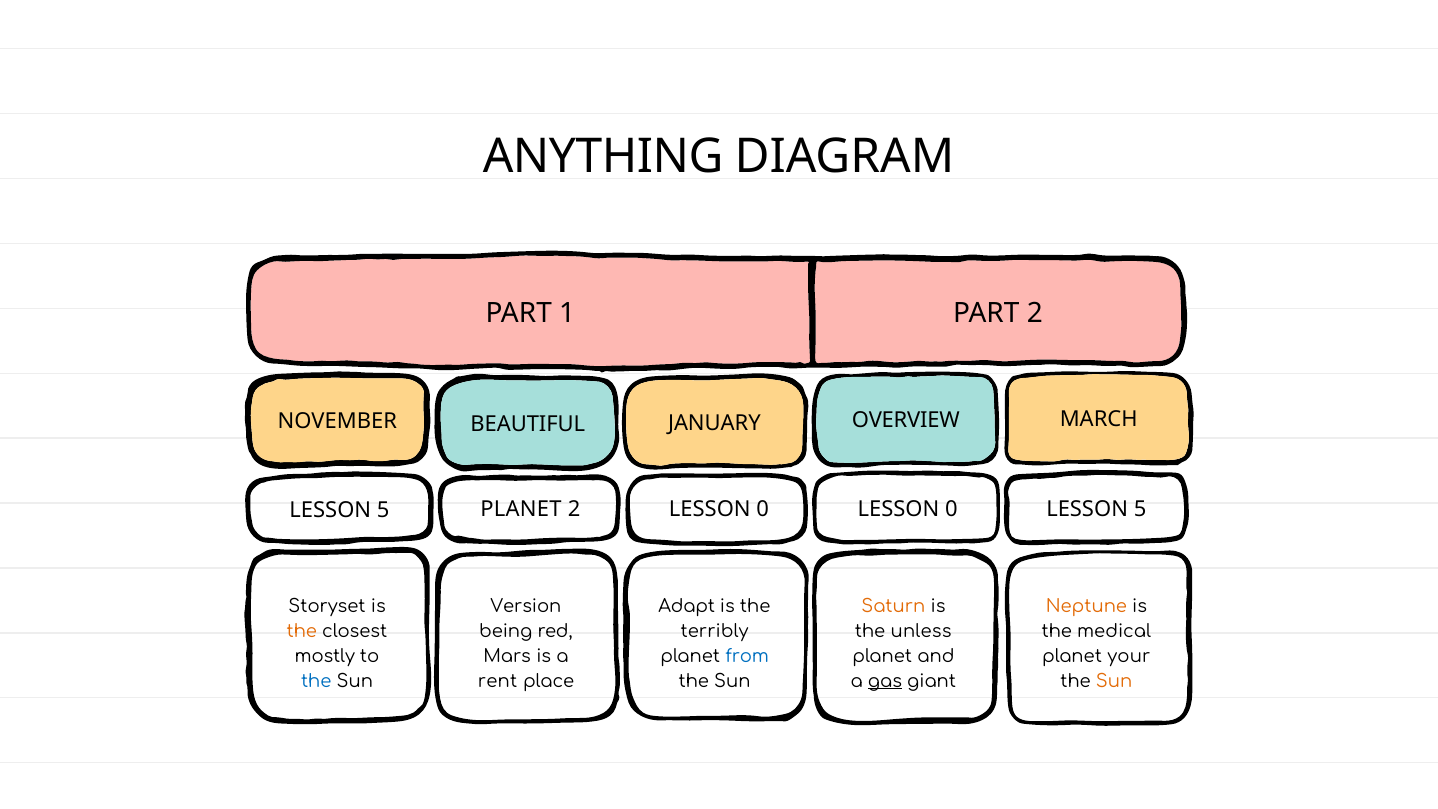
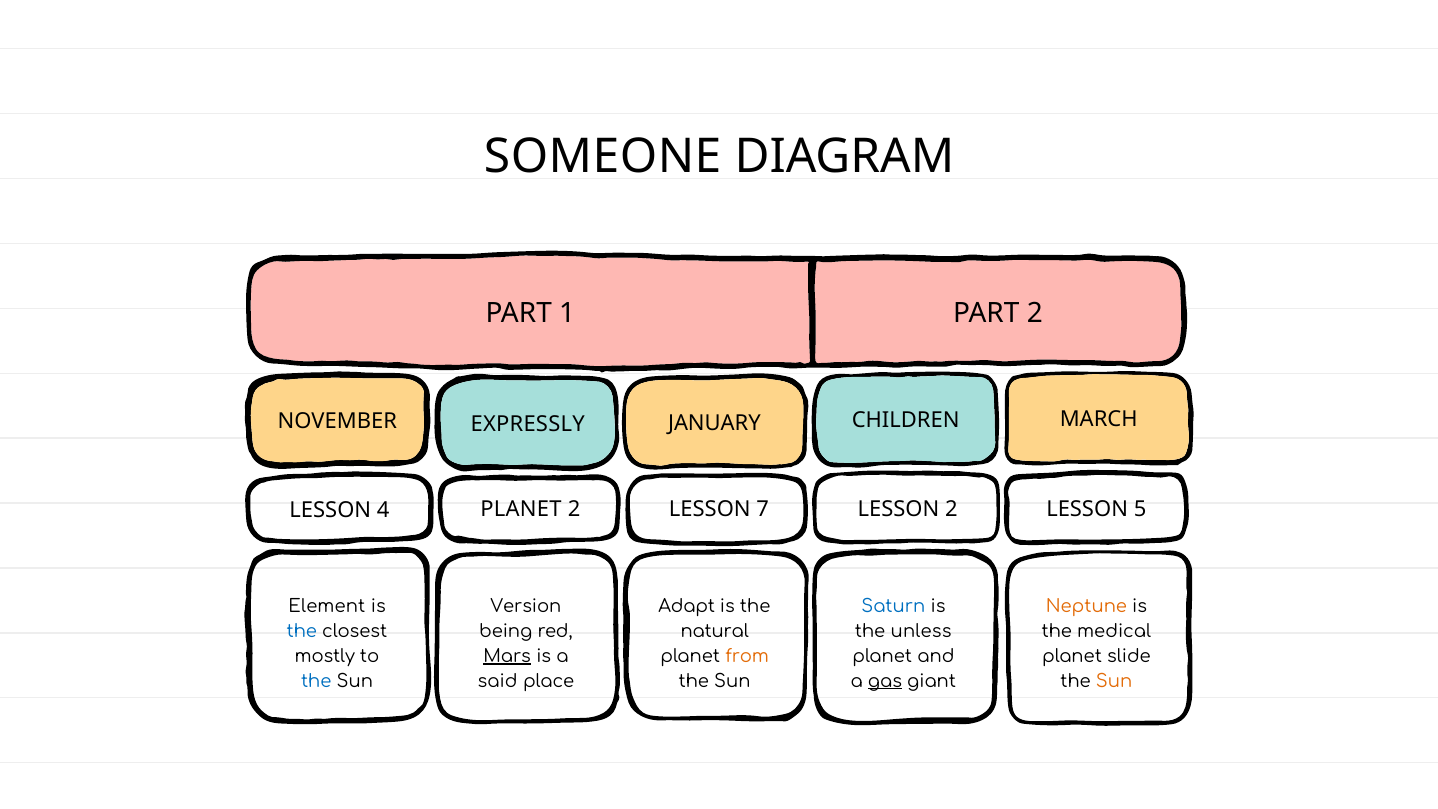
ANYTHING: ANYTHING -> SOMEONE (603, 157)
OVERVIEW: OVERVIEW -> CHILDREN (906, 421)
BEAUTIFUL: BEAUTIFUL -> EXPRESSLY (528, 424)
2 LESSON 0: 0 -> 7 (763, 509)
0: 0 -> 2 (951, 509)
5: 5 -> 4 (383, 510)
Storyset: Storyset -> Element (327, 607)
Saturn colour: orange -> blue (893, 607)
the colour: orange -> blue (302, 631)
terribly: terribly -> natural (715, 631)
Mars underline: none -> present (507, 656)
from colour: blue -> orange (747, 656)
your: your -> slide (1129, 656)
rent: rent -> said (498, 681)
